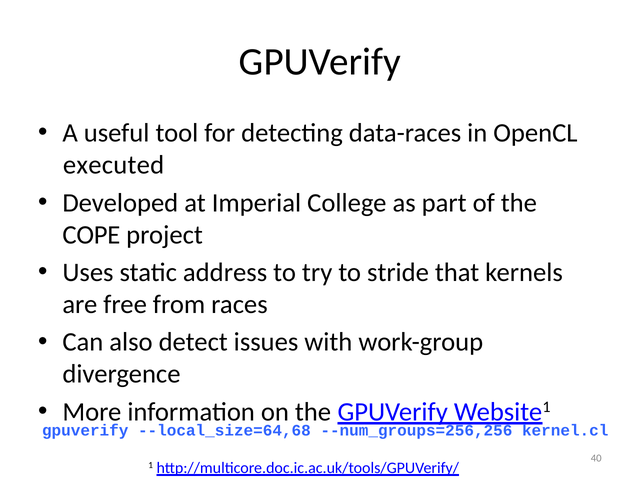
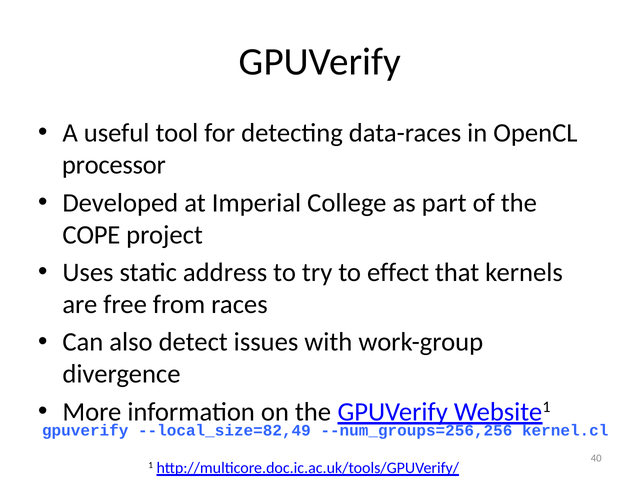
executed: executed -> processor (114, 165)
stride: stride -> effect (398, 272)
--local_size=64,68: --local_size=64,68 -> --local_size=82,49 (224, 430)
